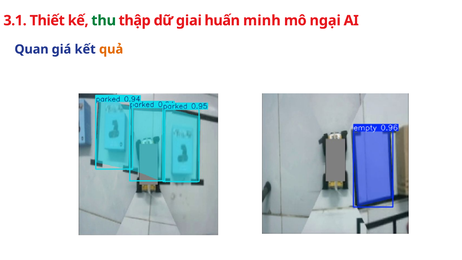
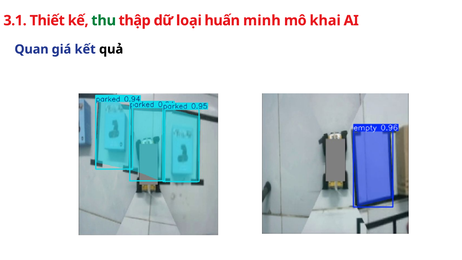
giai: giai -> loại (189, 21)
ngại: ngại -> khai (325, 21)
quả colour: orange -> black (111, 49)
